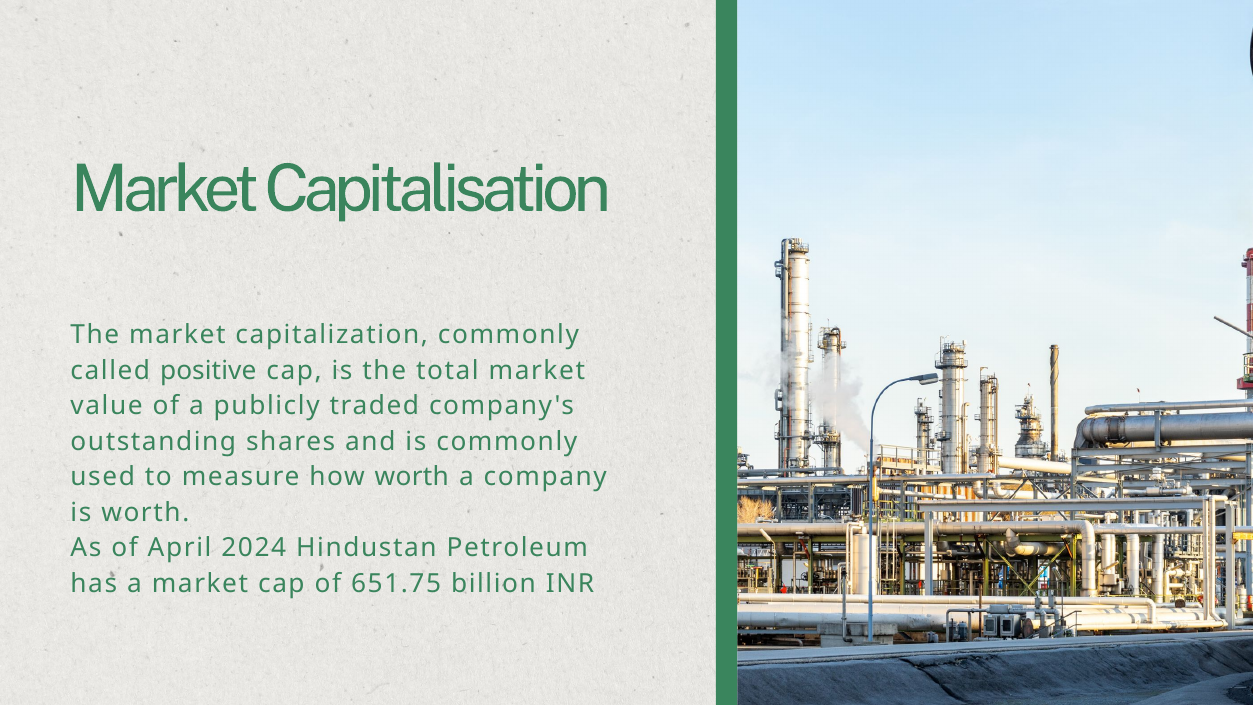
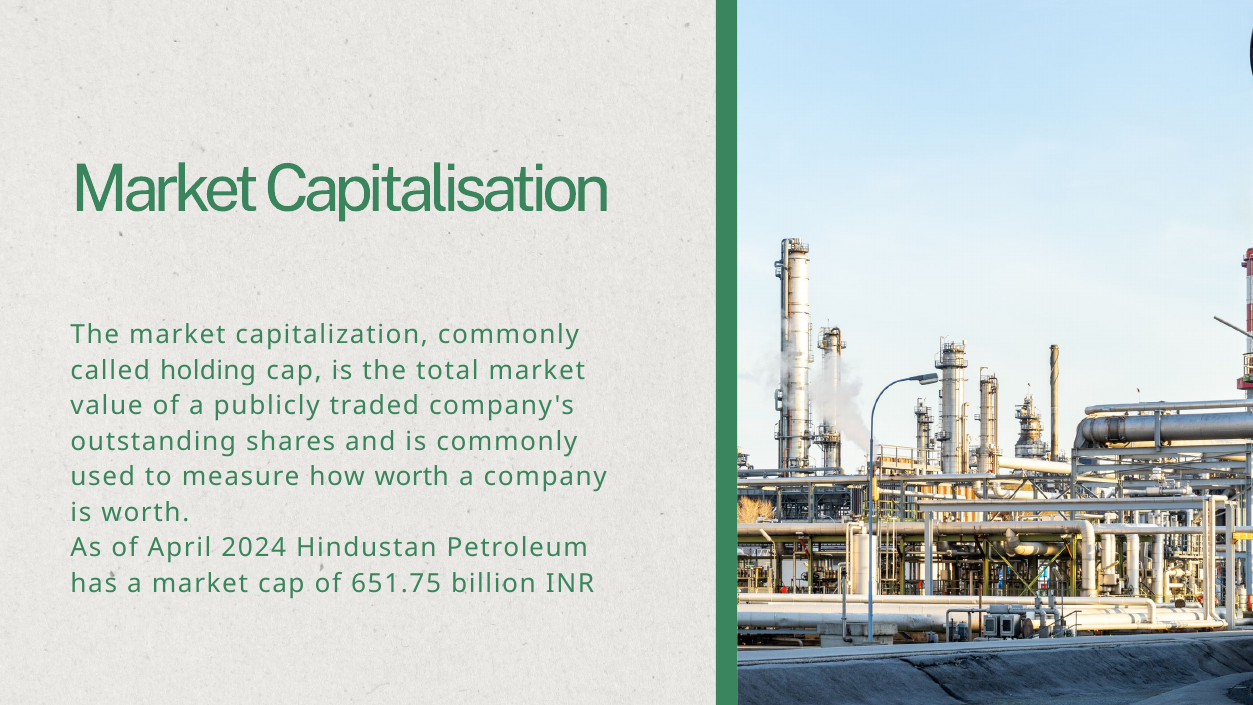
positive: positive -> holding (208, 371)
